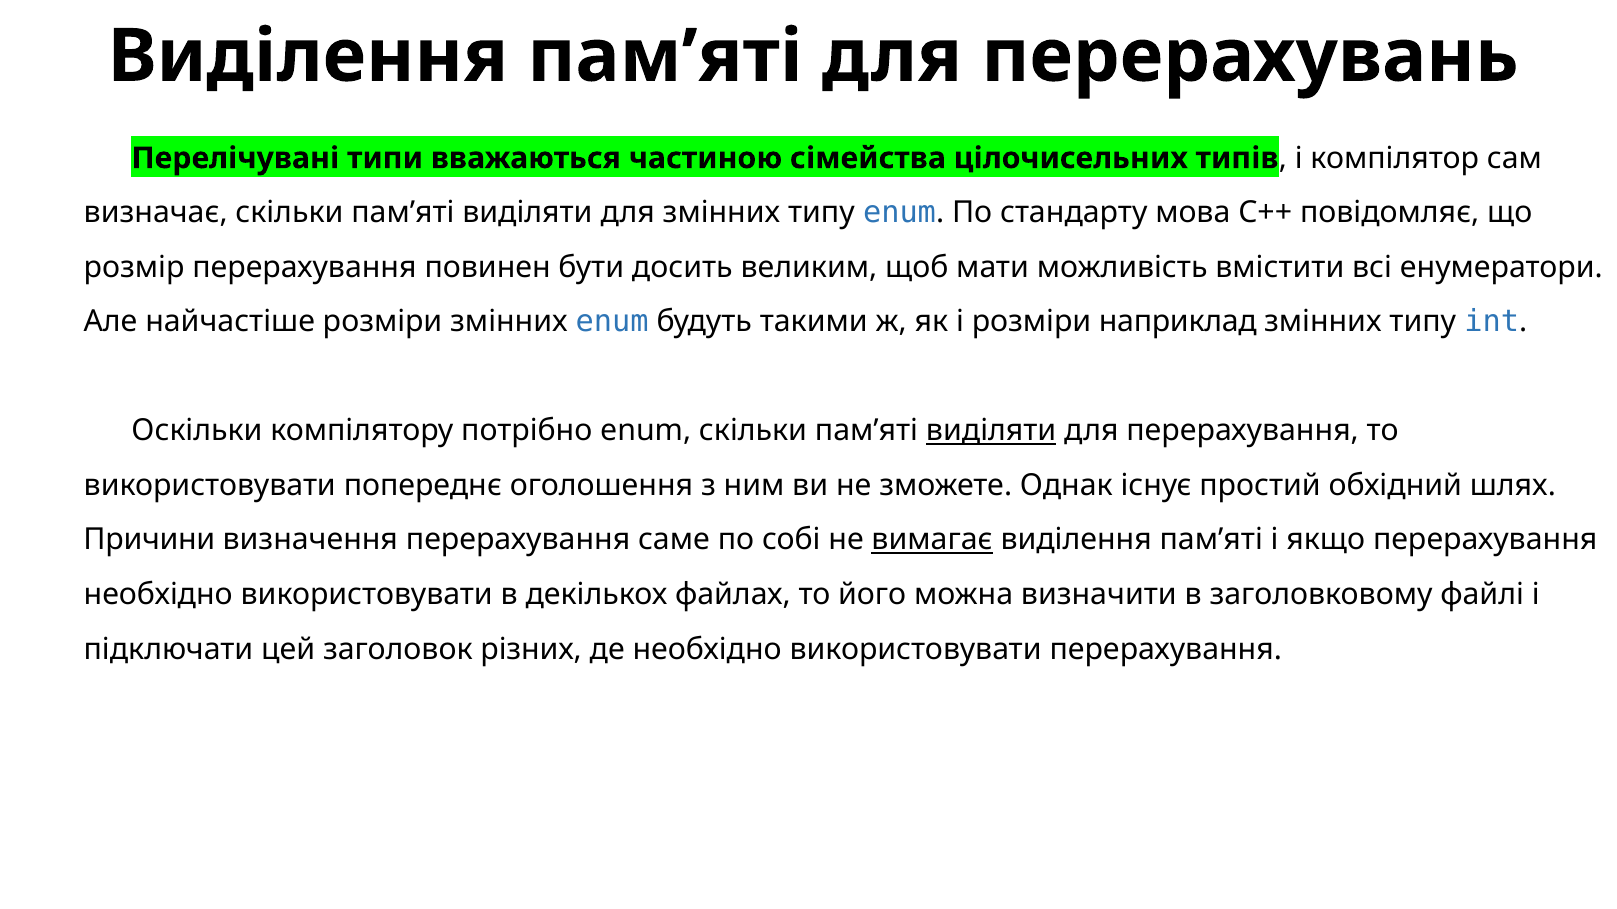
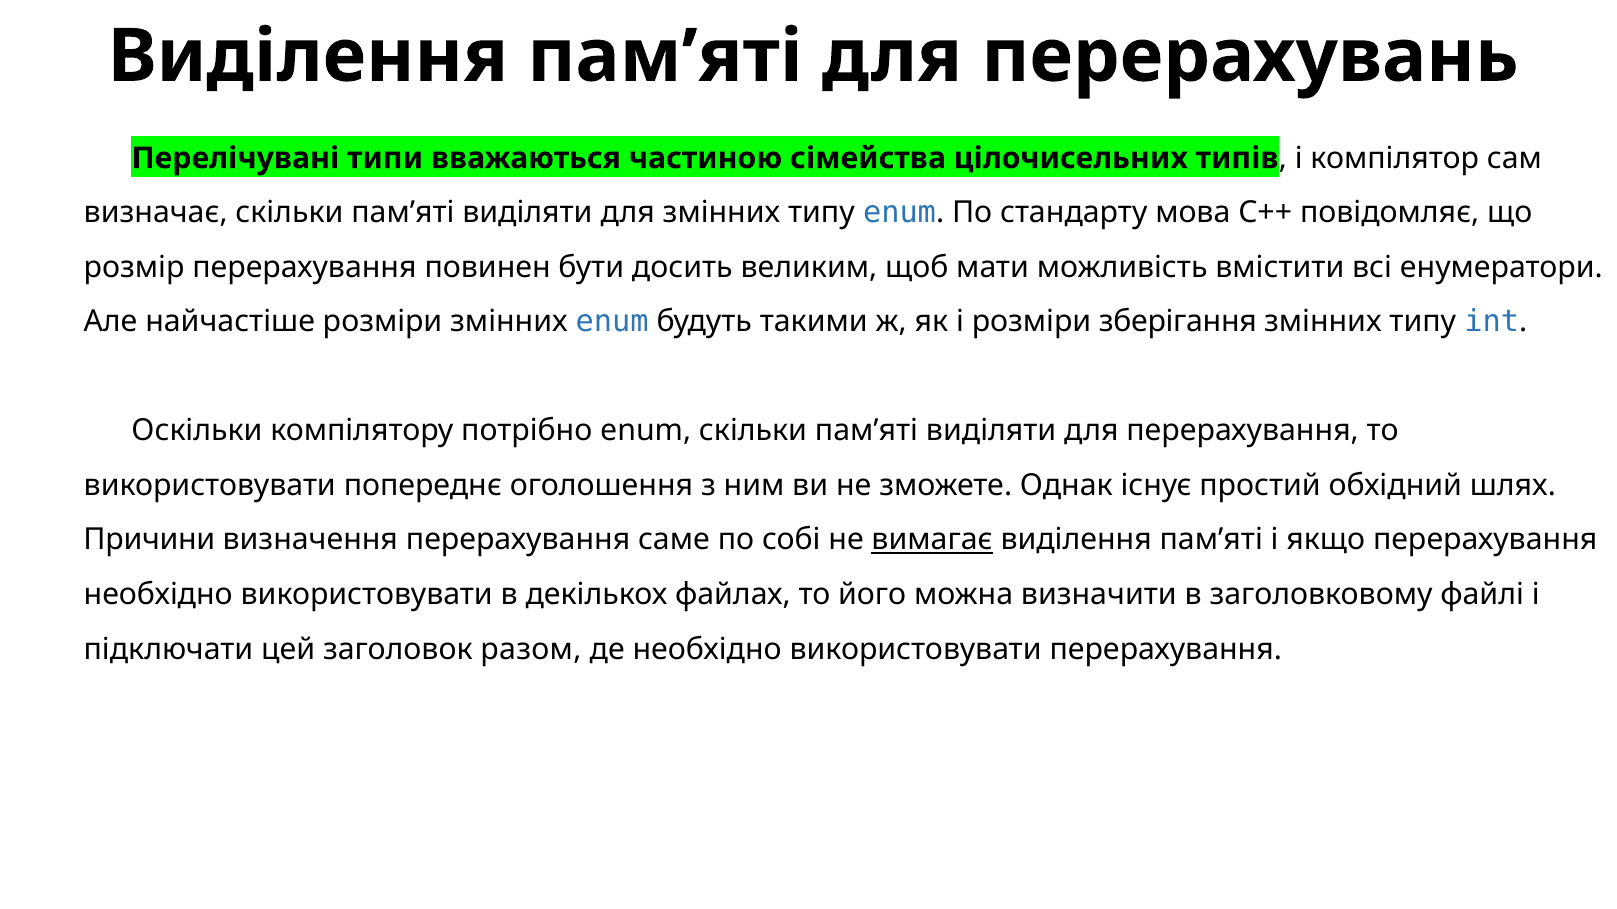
наприклад: наприклад -> зберігання (1178, 322)
виділяти underline: present -> none (991, 431)
різних: різних -> разом (531, 649)
